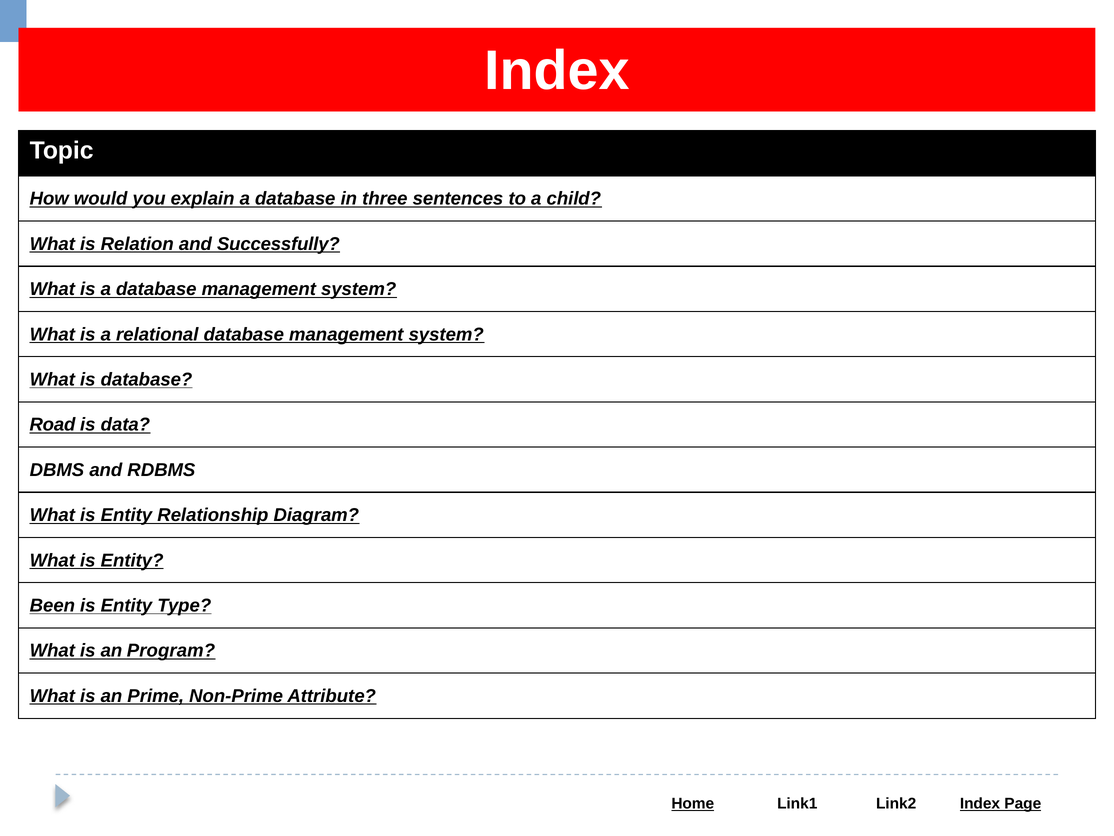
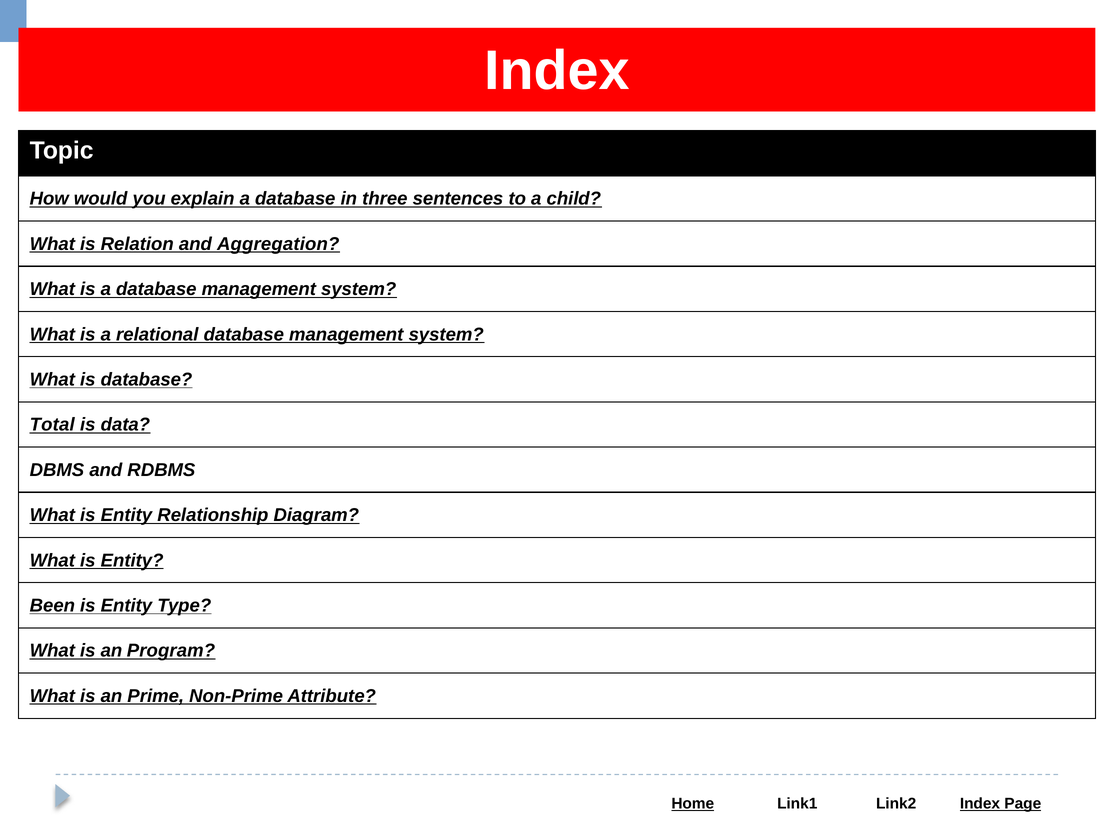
Successfully: Successfully -> Aggregation (278, 244)
Road: Road -> Total (52, 425)
